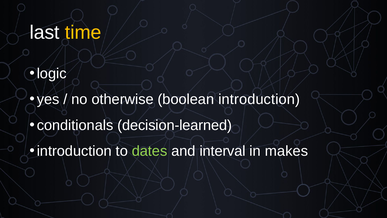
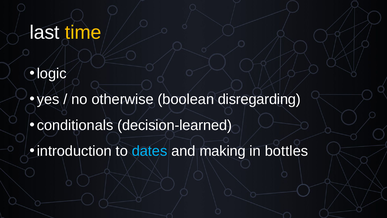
boolean introduction: introduction -> disregarding (259, 99)
dates colour: light green -> light blue (150, 151)
interval: interval -> making (223, 151)
makes: makes -> bottles (287, 151)
